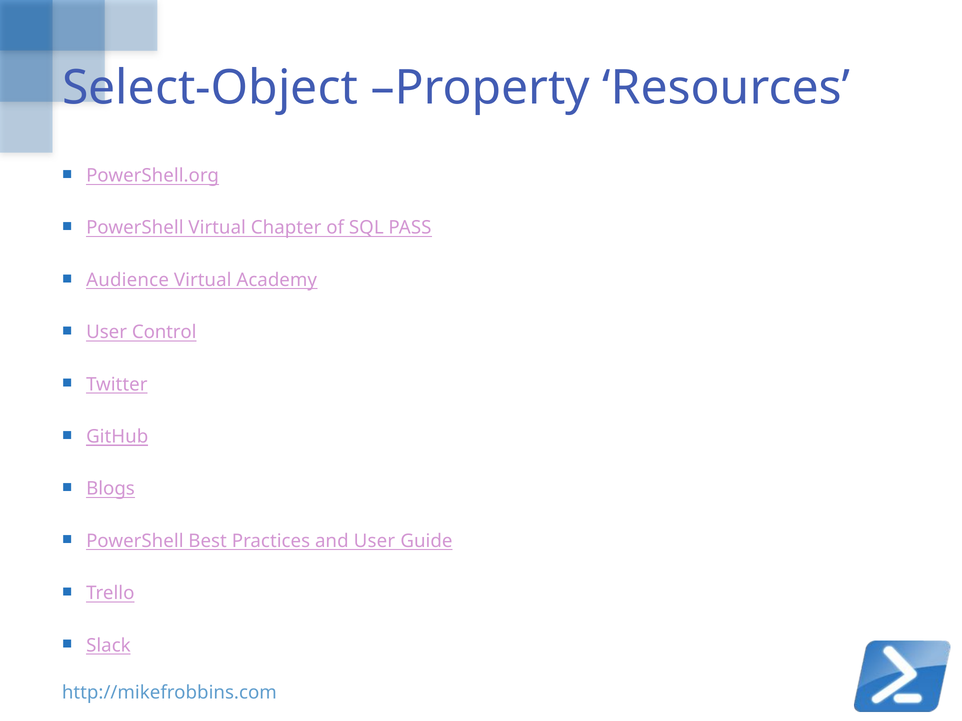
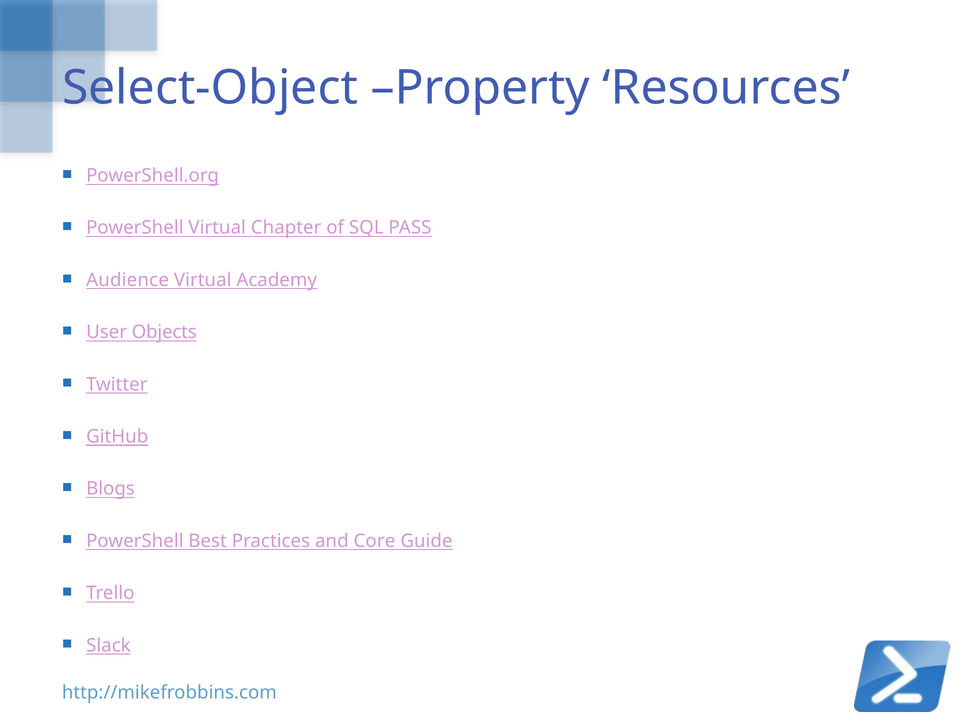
Control: Control -> Objects (164, 332)
and User: User -> Core (374, 541)
